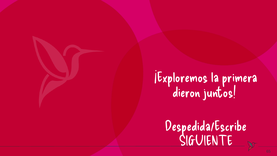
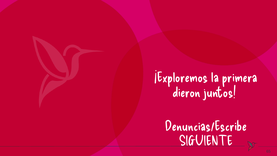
Despedida/Escribe: Despedida/Escribe -> Denuncias/Escribe (206, 126)
